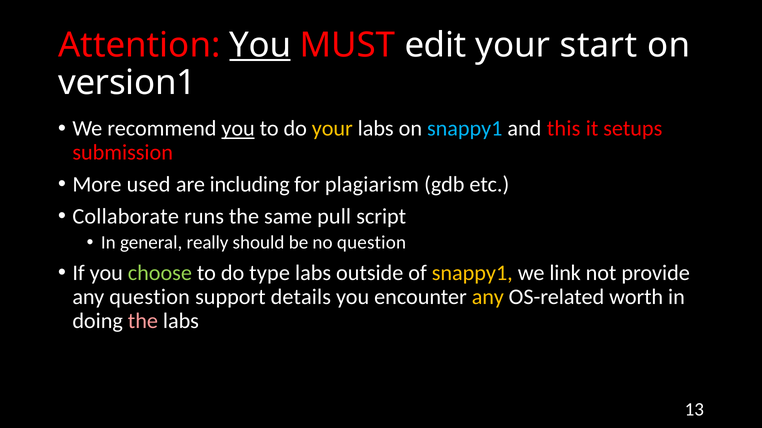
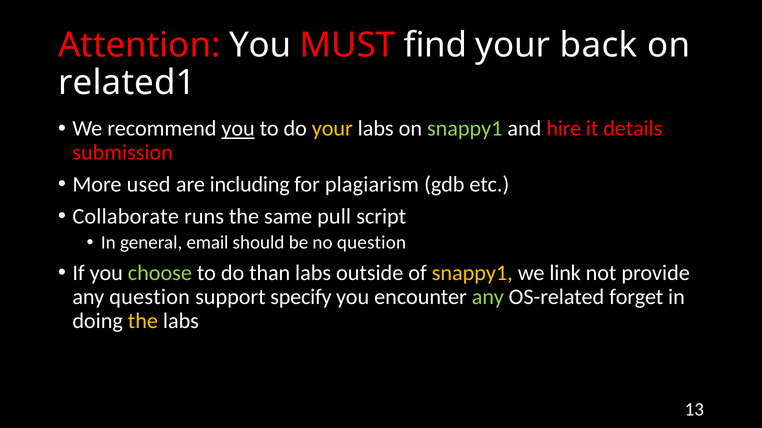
You underline: present -> none (260, 45)
edit: edit -> find (435, 45)
start: start -> back (599, 45)
version1: version1 -> related1 (127, 83)
snappy1 colour: light blue -> light green (465, 129)
this: this -> hire (564, 129)
setups: setups -> details (633, 129)
really: really -> email (208, 243)
type: type -> than (270, 273)
details: details -> specify (301, 297)
any colour: yellow -> light green (488, 297)
worth: worth -> forget (636, 297)
the colour: pink -> yellow (143, 321)
